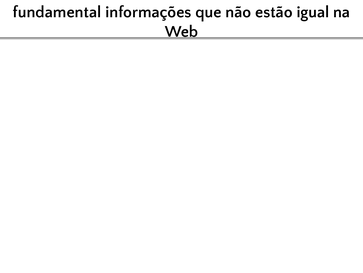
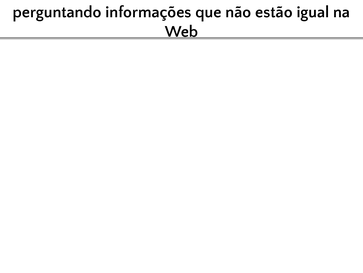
fundamental: fundamental -> perguntando (57, 12)
